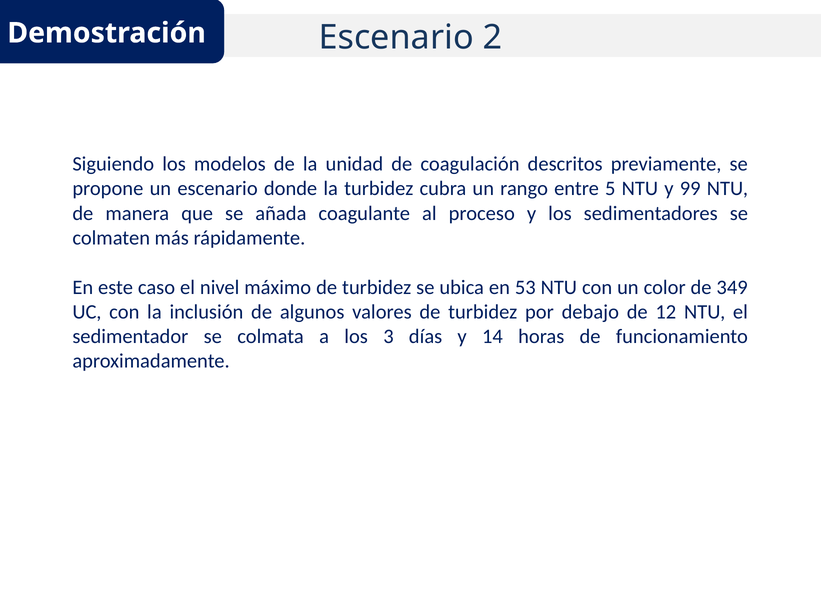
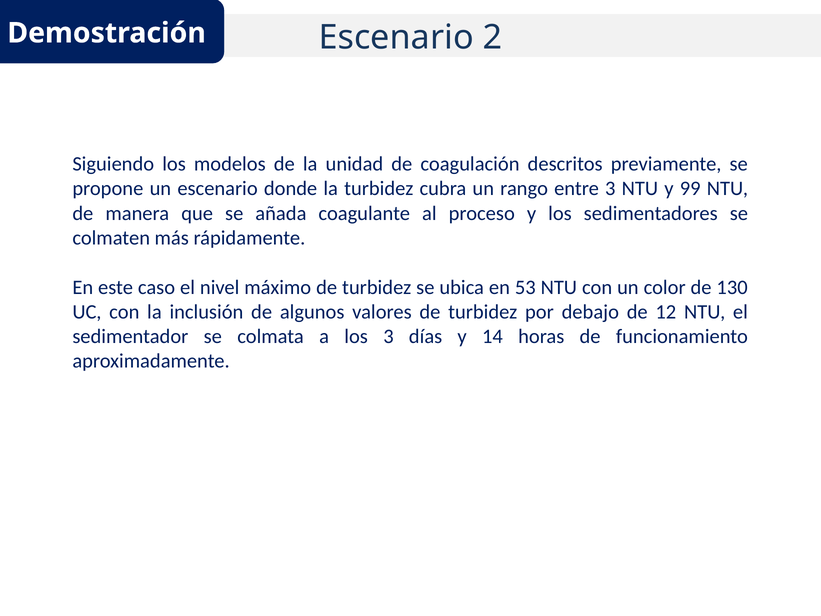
entre 5: 5 -> 3 (610, 189)
349: 349 -> 130 (732, 287)
